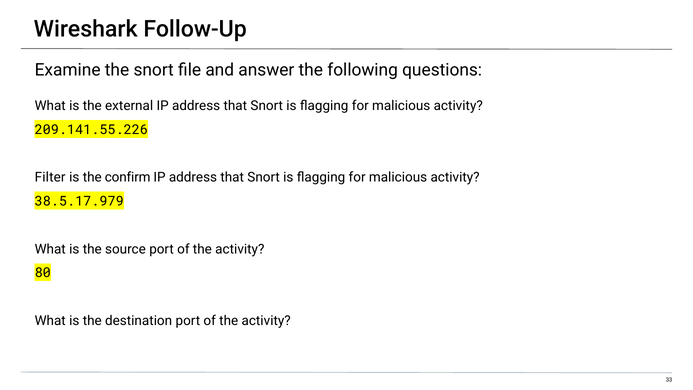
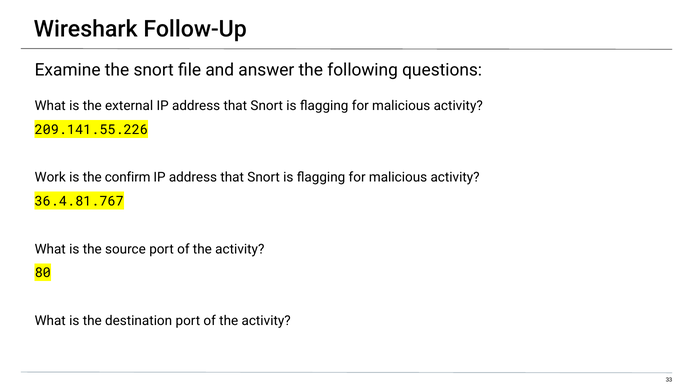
Filter: Filter -> Work (50, 177)
38.5.17.979: 38.5.17.979 -> 36.4.81.767 (79, 201)
